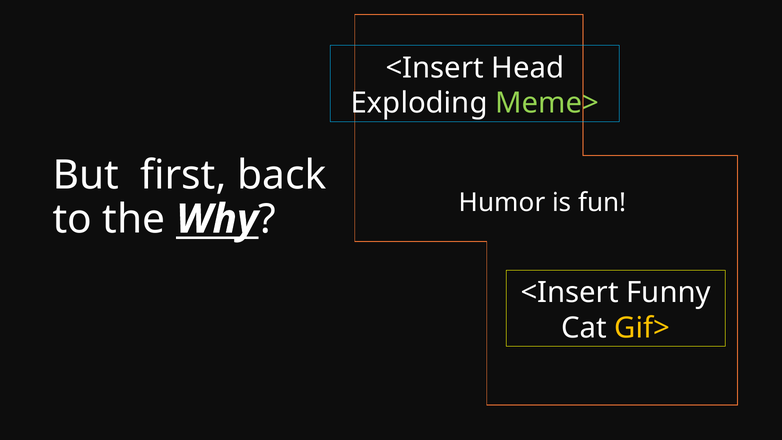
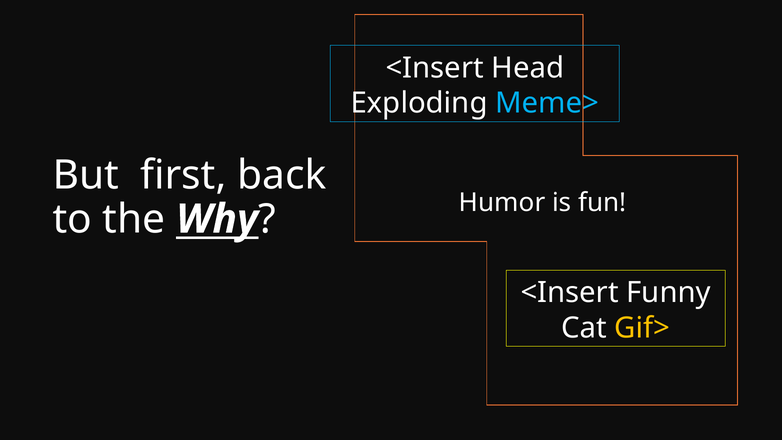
Meme> colour: light green -> light blue (547, 103)
